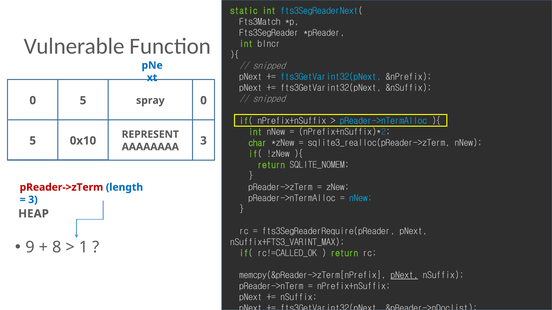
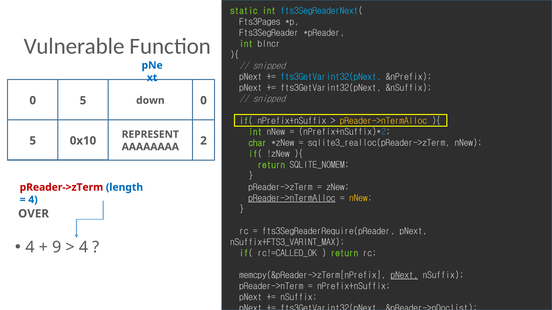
Fts3Match: Fts3Match -> Fts3Pages (260, 22)
spray: spray -> down (150, 101)
pReader->nTermAlloc colour: light blue -> yellow (383, 121)
AAAAAAAA 3: 3 -> 2 (204, 141)
pReader->nTermAlloc underline: none -> present (292, 198)
nNew colour: light blue -> yellow (361, 198)
3: 3 -> 4 (33, 200)
HEAP: HEAP -> OVER (34, 214)
9: 9 -> 4 (30, 247)
8: 8 -> 9 (57, 247)
1: 1 -> 4 (83, 247)
